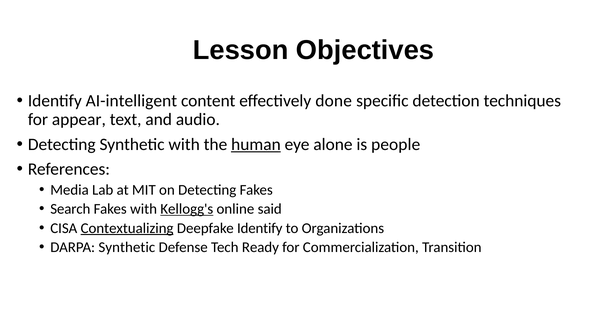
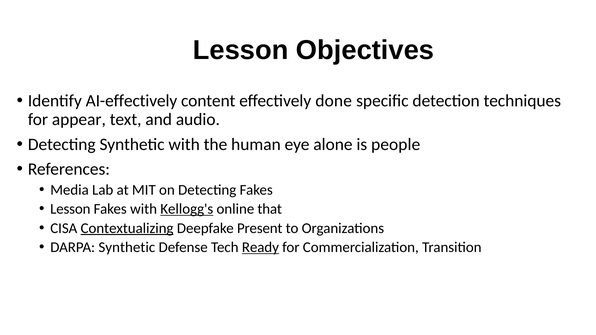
AI-intelligent: AI-intelligent -> AI-effectively (131, 101)
human underline: present -> none (256, 144)
Search: Search -> Lesson (70, 209)
said: said -> that (270, 209)
Deepfake Identify: Identify -> Present (260, 228)
Ready underline: none -> present (260, 247)
